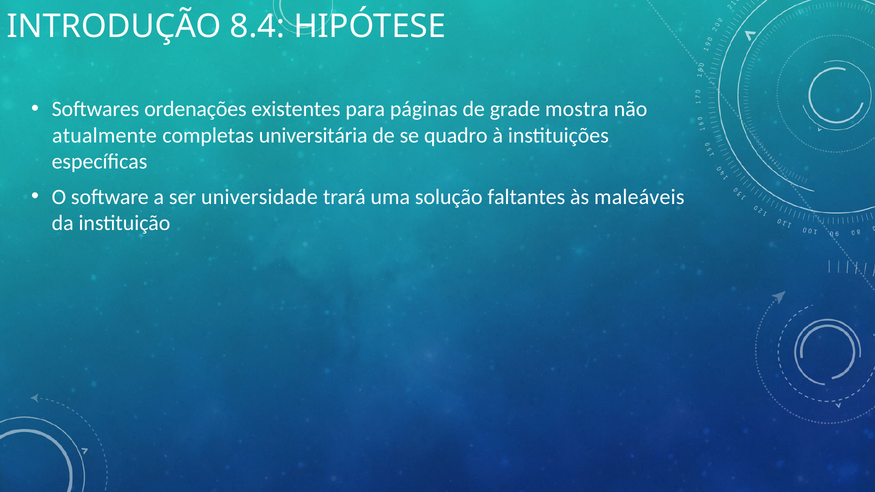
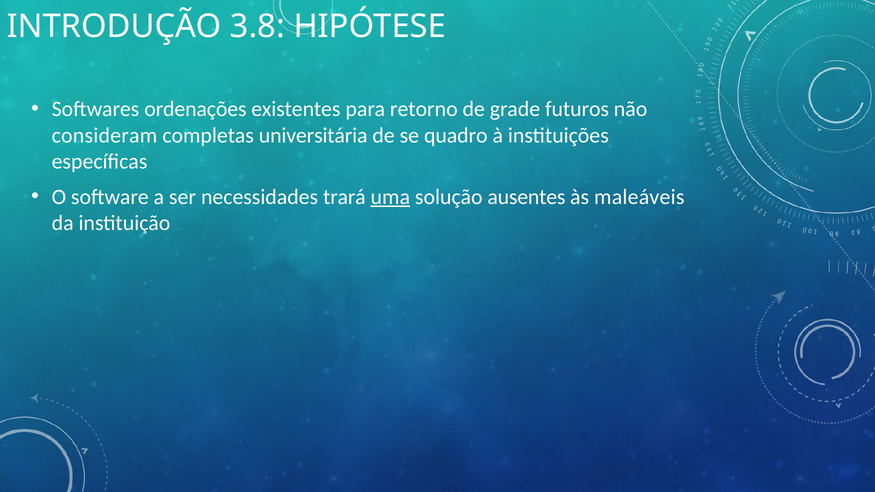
8.4: 8.4 -> 3.8 (257, 26)
páginas: páginas -> retorno (424, 109)
mostra: mostra -> futuros (577, 109)
atualmente: atualmente -> consideram (104, 135)
universidade: universidade -> necessidades (260, 197)
uma underline: none -> present (390, 197)
faltantes: faltantes -> ausentes (526, 197)
